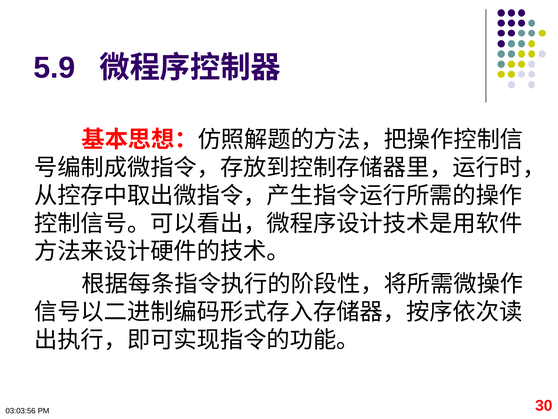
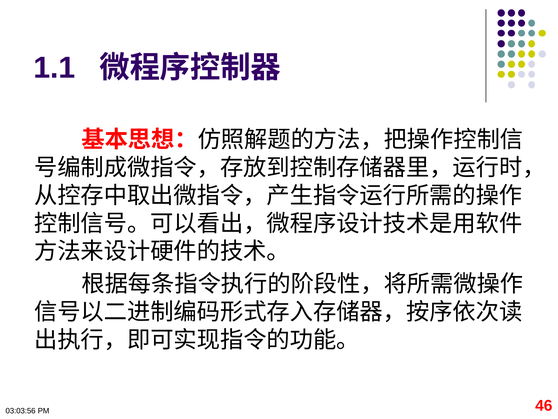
5.9: 5.9 -> 1.1 (54, 68)
30: 30 -> 46 (544, 405)
